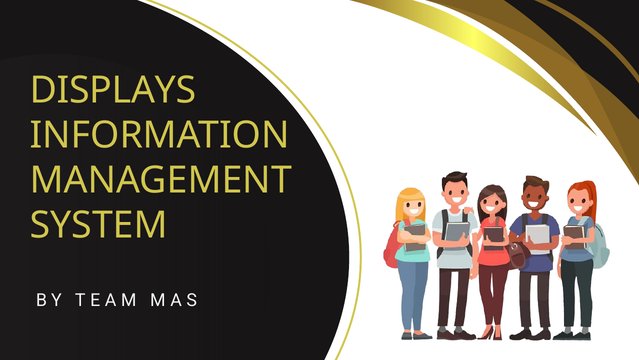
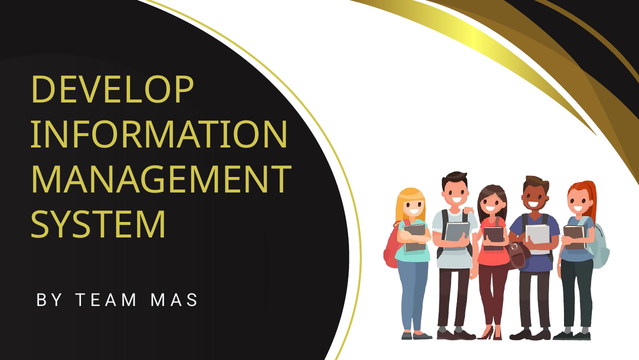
DISPLAYS: DISPLAYS -> DEVELOP (113, 90)
